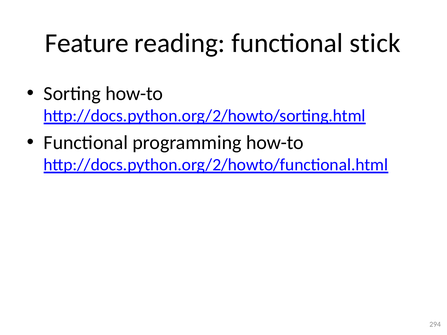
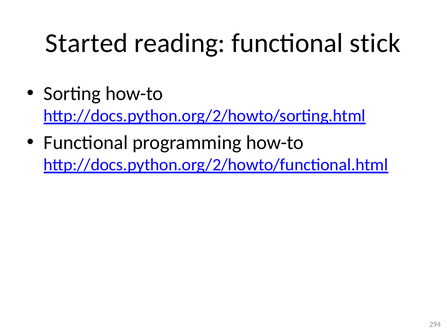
Feature: Feature -> Started (87, 43)
